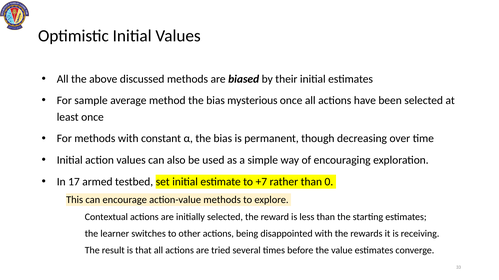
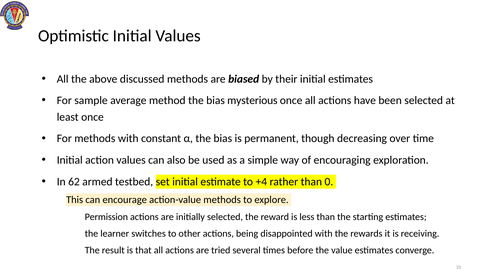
17: 17 -> 62 (74, 182)
+7: +7 -> +4 (261, 182)
Contextual: Contextual -> Permission (106, 217)
